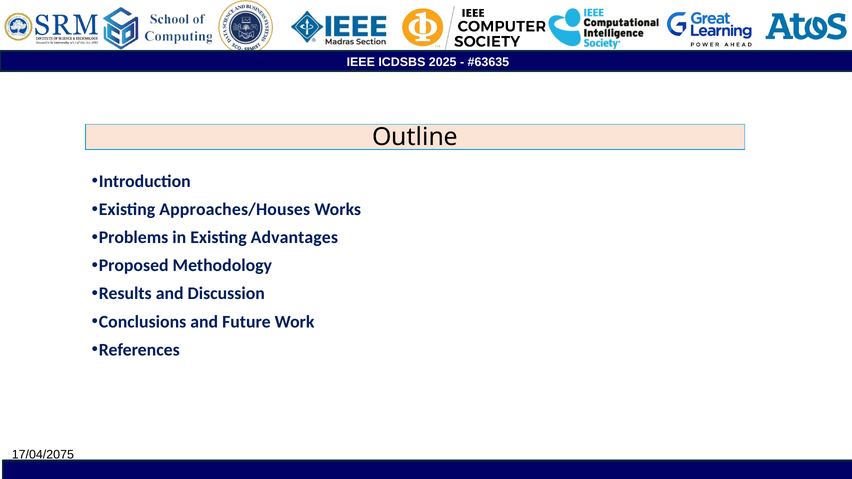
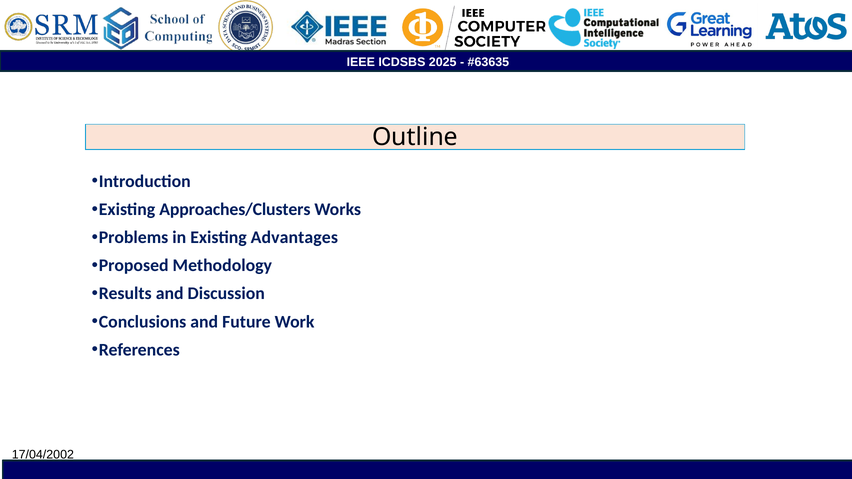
Approaches/Houses: Approaches/Houses -> Approaches/Clusters (235, 210)
17/04/2075: 17/04/2075 -> 17/04/2002 (43, 455)
